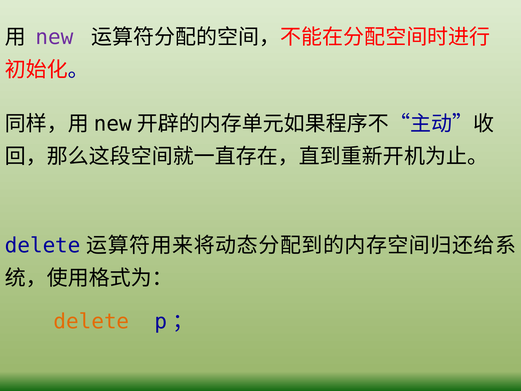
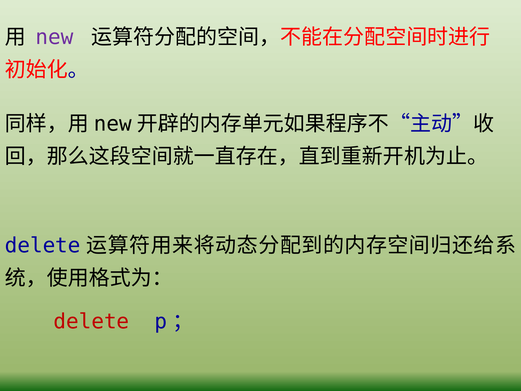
delete colour: orange -> red (91, 321)
